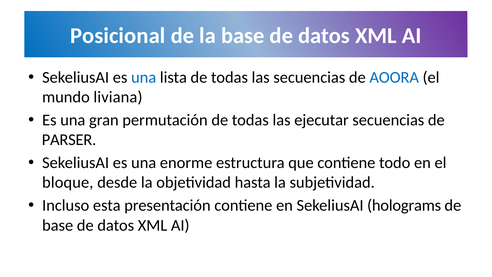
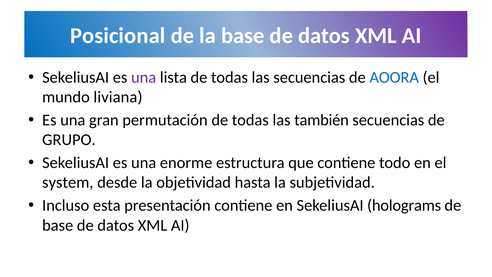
una colour: blue -> purple (144, 77)
ejecutar: ejecutar -> también (322, 120)
PARSER: PARSER -> GRUPO (69, 140)
bloque: bloque -> system (68, 182)
